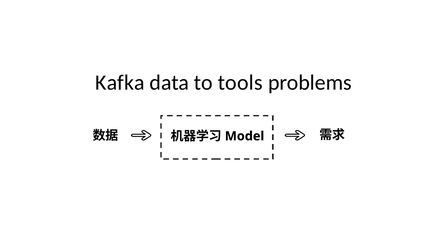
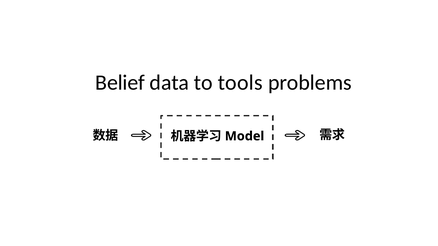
Kafka: Kafka -> Belief (120, 83)
